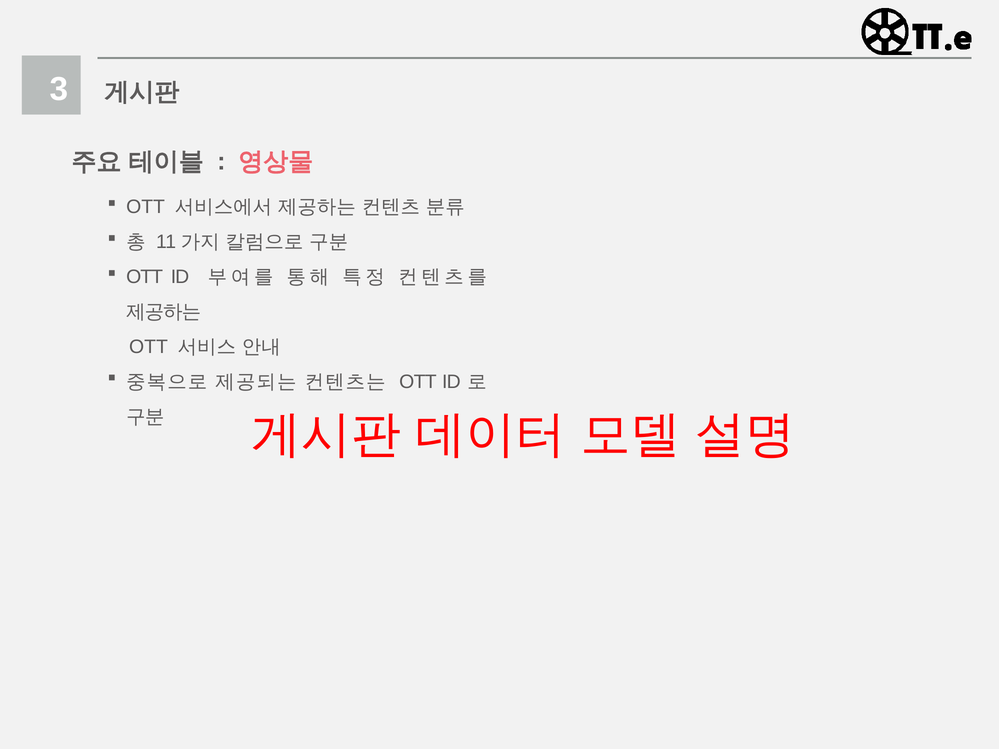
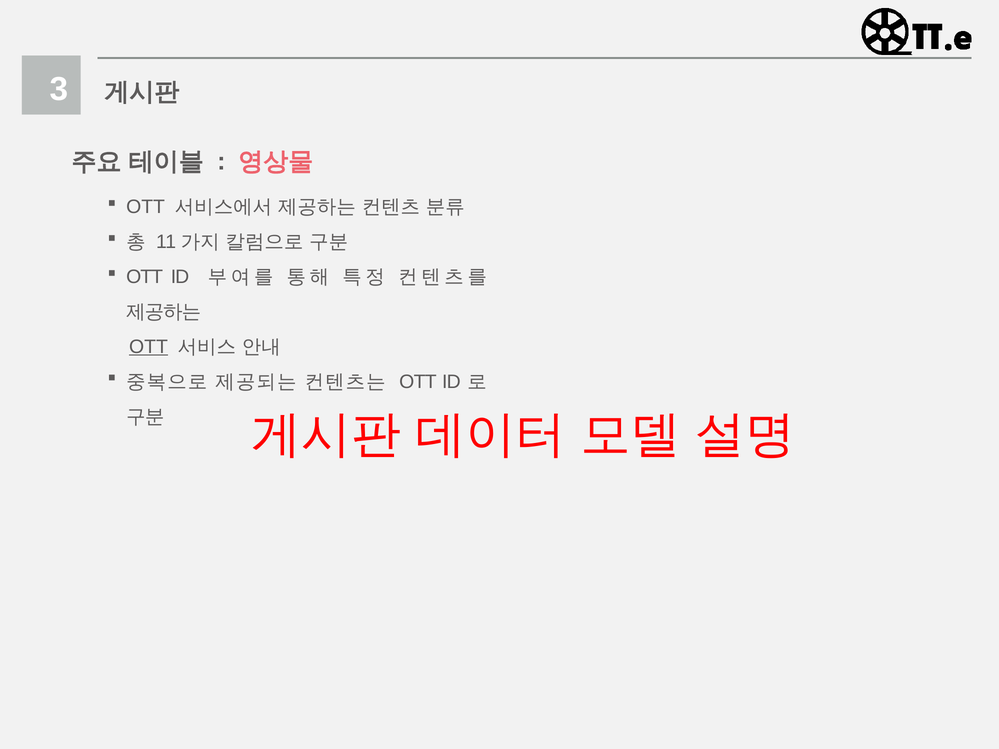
OTT underline: none -> present (148, 347)
